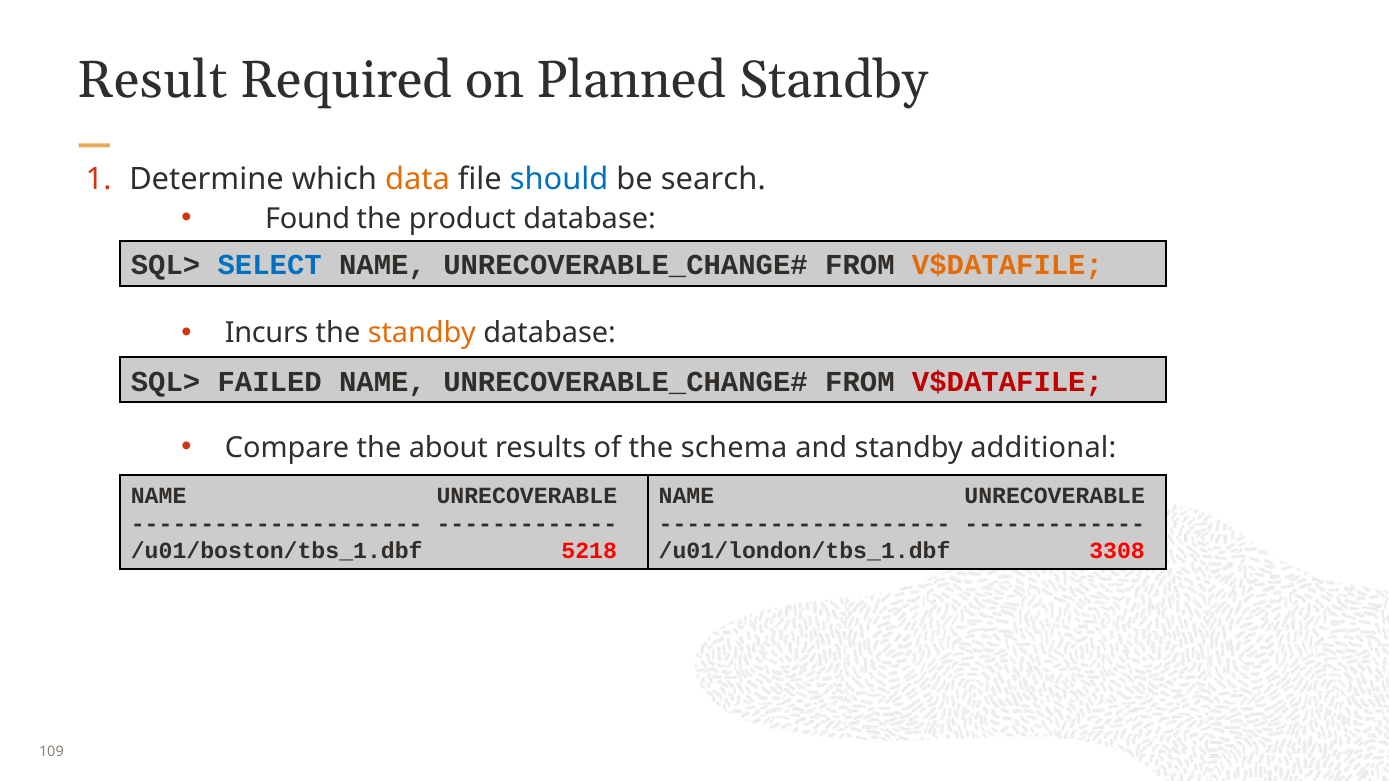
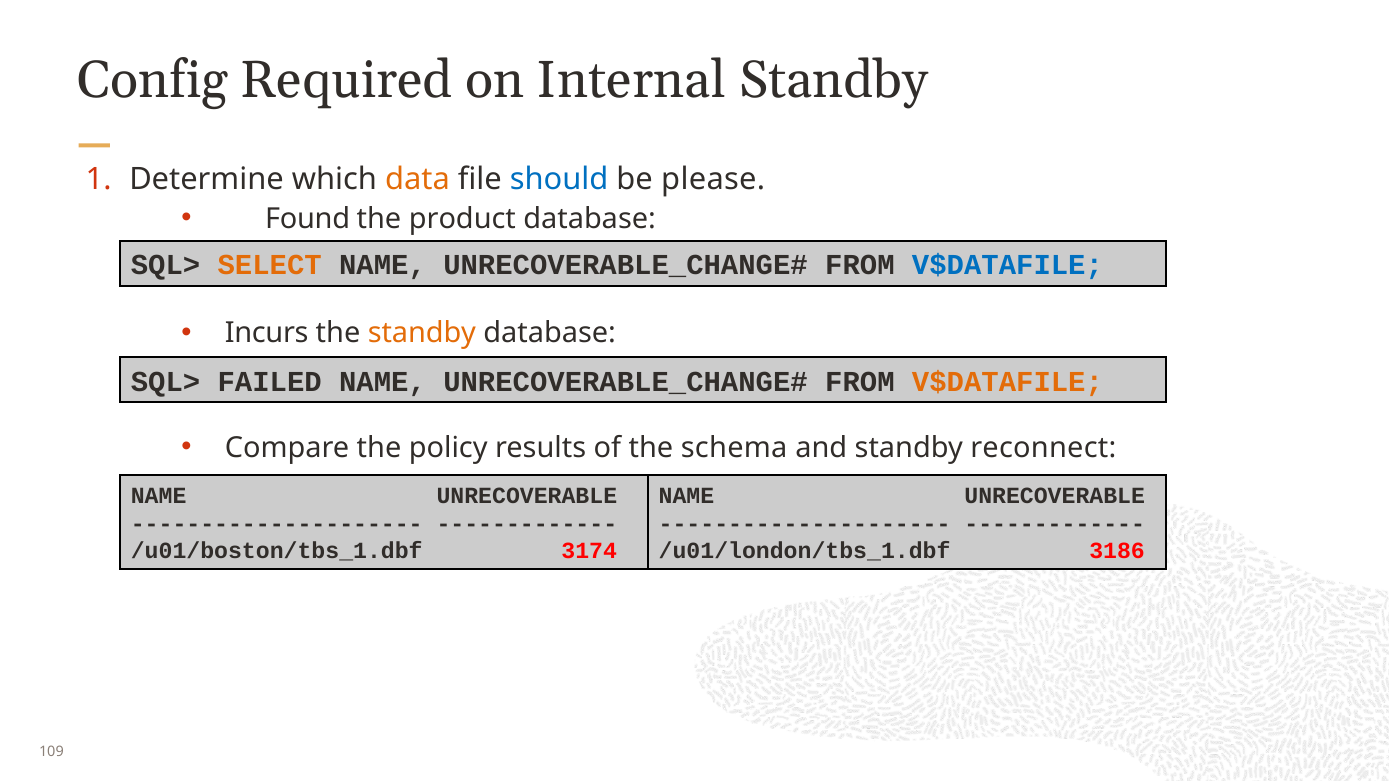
Result: Result -> Config (153, 80)
Planned: Planned -> Internal (631, 80)
search: search -> please (713, 180)
SELECT colour: blue -> orange (270, 265)
V$DATAFILE colour: orange -> blue (1007, 265)
V$DATAFILE colour: red -> orange (1007, 382)
about: about -> policy (448, 448)
additional: additional -> reconnect (1043, 448)
5218: 5218 -> 3174 (589, 551)
3308: 3308 -> 3186 (1117, 551)
